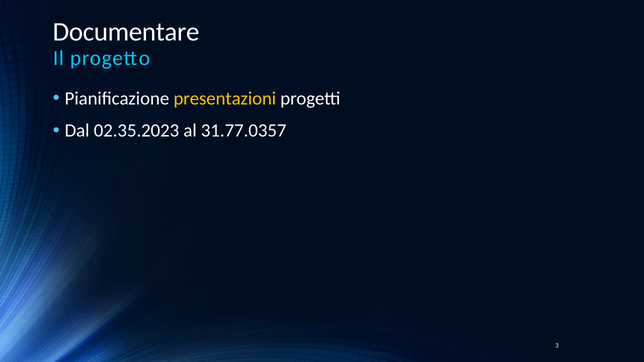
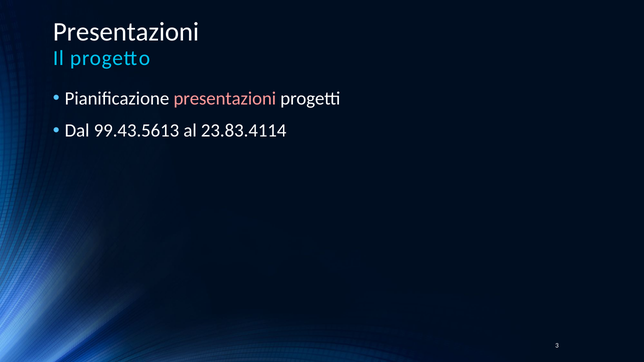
Documentare: Documentare -> Presentazioni (126, 32)
presentazioni colour: yellow -> pink (225, 98)
02.35.2023: 02.35.2023 -> 99.43.5613 (137, 131)
31.77.0357: 31.77.0357 -> 23.83.4114 (244, 131)
